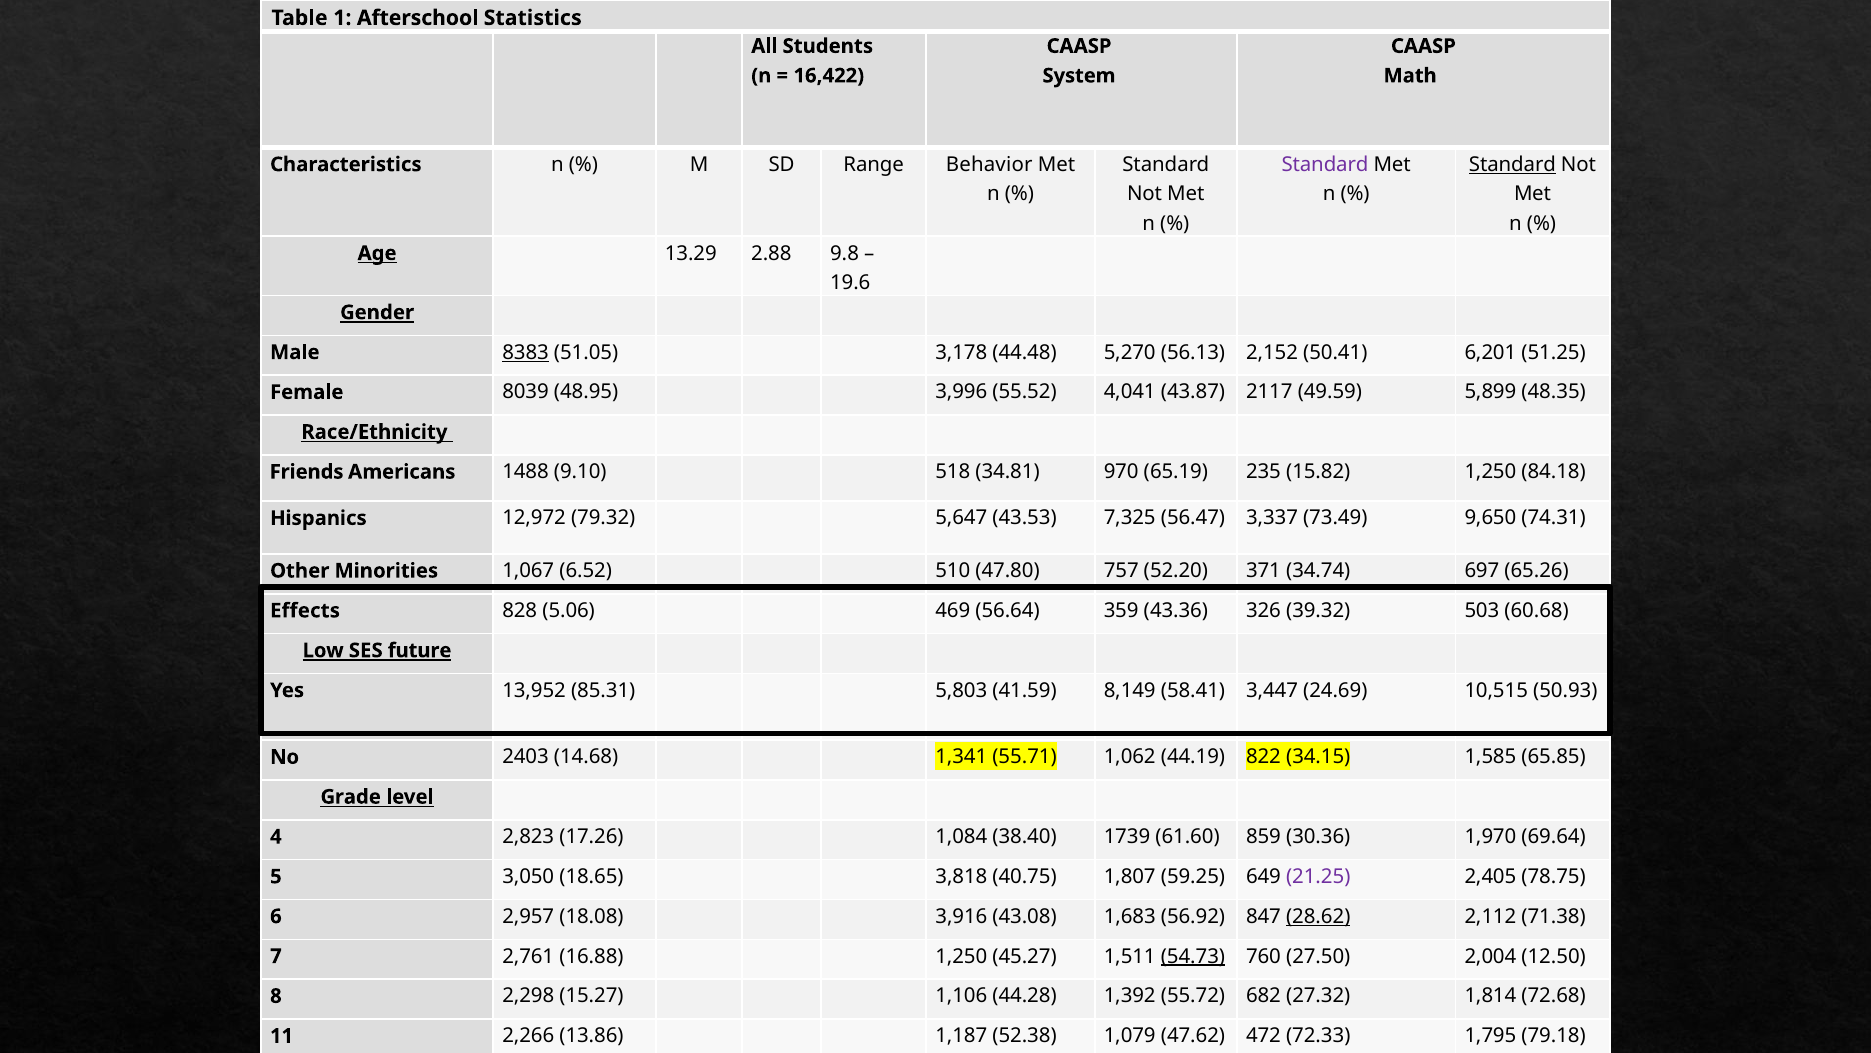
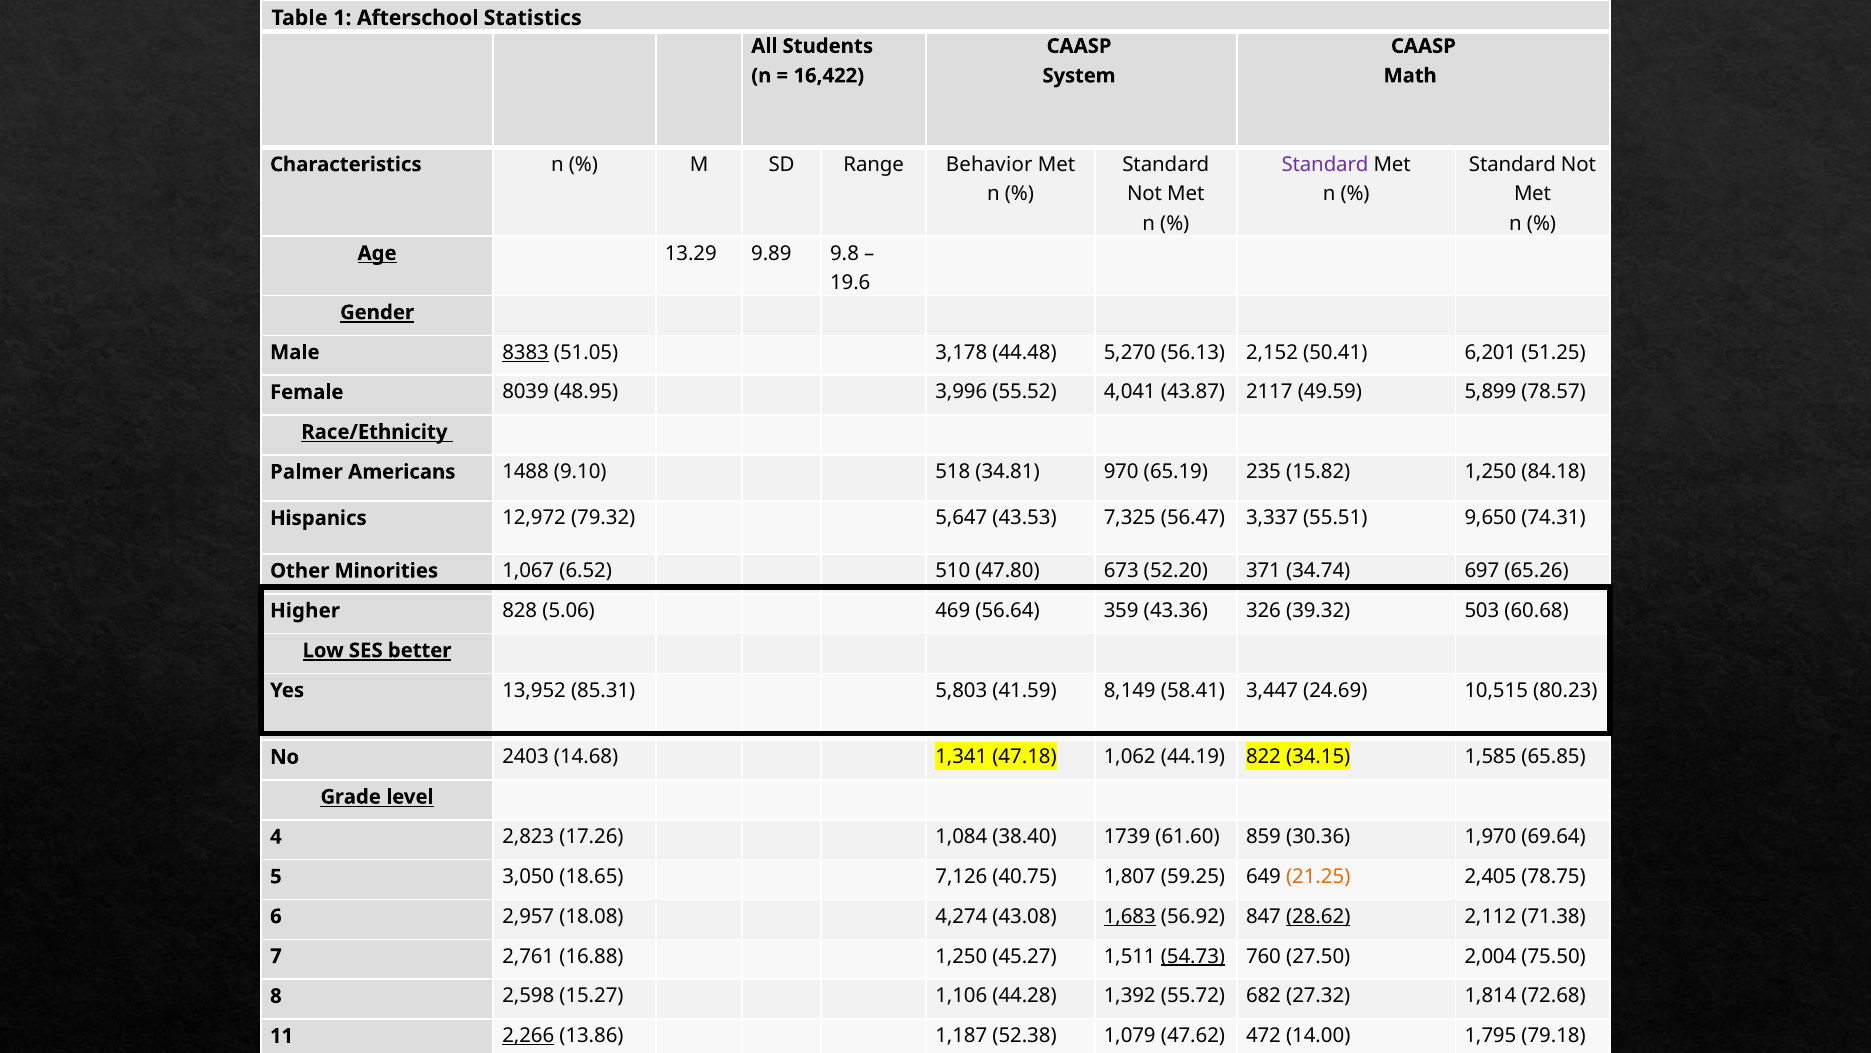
Standard underline: present -> none (1512, 164)
2.88: 2.88 -> 9.89 (771, 253)
48.35: 48.35 -> 78.57 (1554, 392)
Friends: Friends -> Palmer (306, 472)
73.49: 73.49 -> 55.51 (1335, 518)
757: 757 -> 673 (1121, 571)
Effects: Effects -> Higher (305, 610)
future: future -> better (420, 650)
50.93: 50.93 -> 80.23 (1565, 690)
55.71: 55.71 -> 47.18 (1025, 757)
3,818: 3,818 -> 7,126 (961, 876)
21.25 colour: purple -> orange (1318, 876)
3,916: 3,916 -> 4,274 (961, 916)
1,683 underline: none -> present (1130, 916)
12.50: 12.50 -> 75.50 (1554, 956)
2,298: 2,298 -> 2,598 (528, 996)
2,266 underline: none -> present (528, 1035)
72.33: 72.33 -> 14.00 (1318, 1035)
